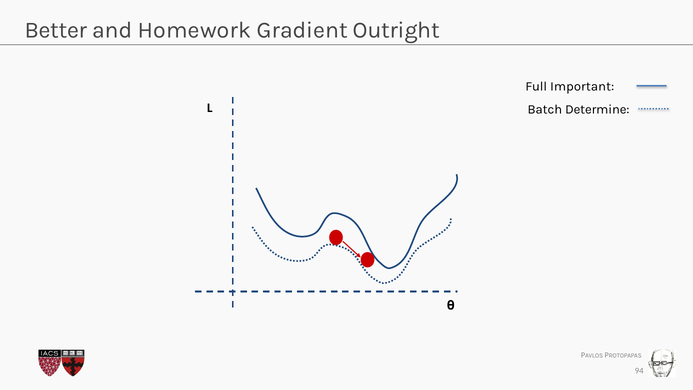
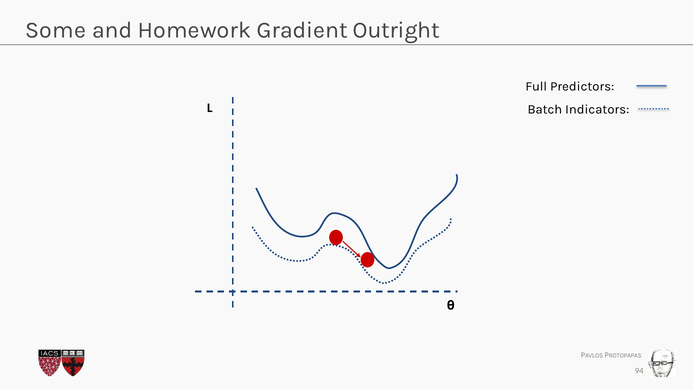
Better: Better -> Some (56, 30)
Important: Important -> Predictors (582, 86)
Determine: Determine -> Indicators (597, 109)
